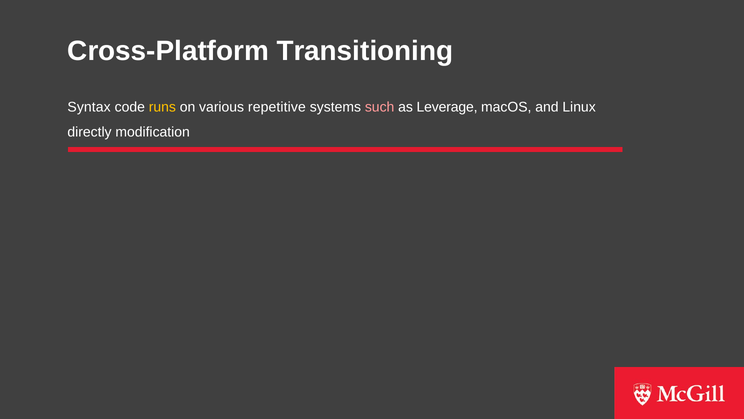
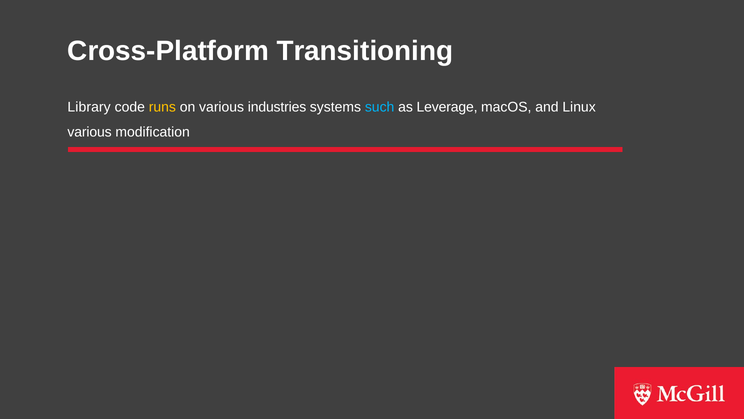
Syntax: Syntax -> Library (89, 107)
repetitive: repetitive -> industries (277, 107)
such colour: pink -> light blue (380, 107)
directly: directly -> various (90, 132)
